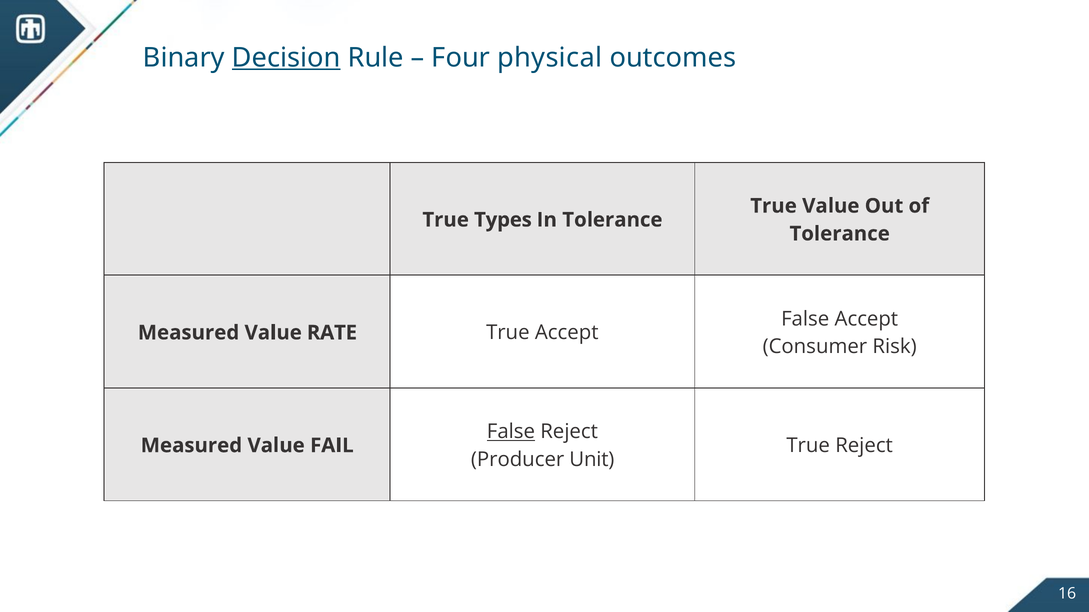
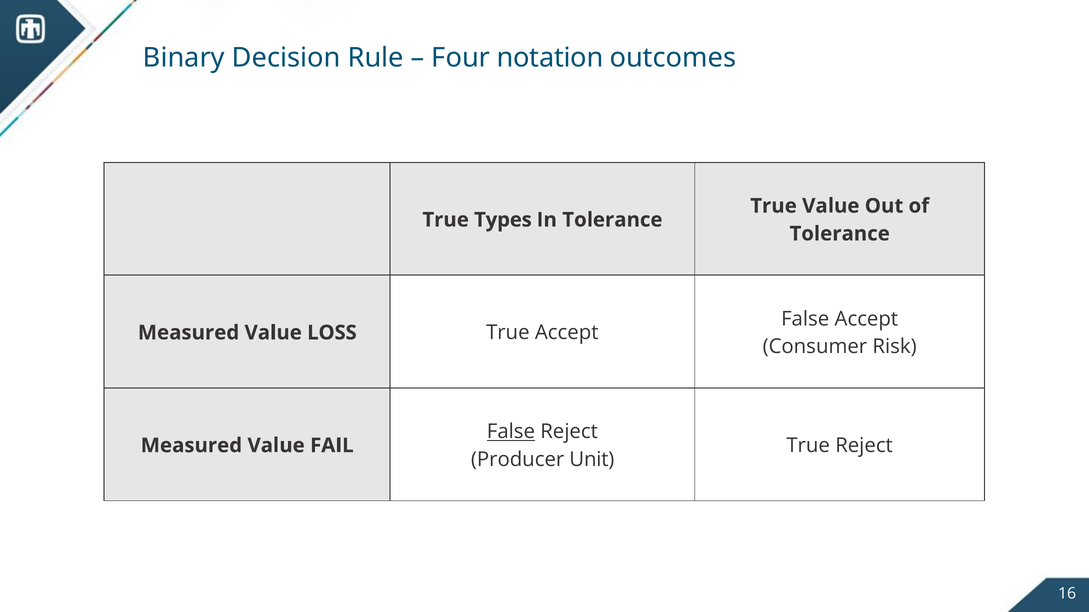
Decision underline: present -> none (286, 58)
physical: physical -> notation (550, 58)
RATE: RATE -> LOSS (332, 333)
